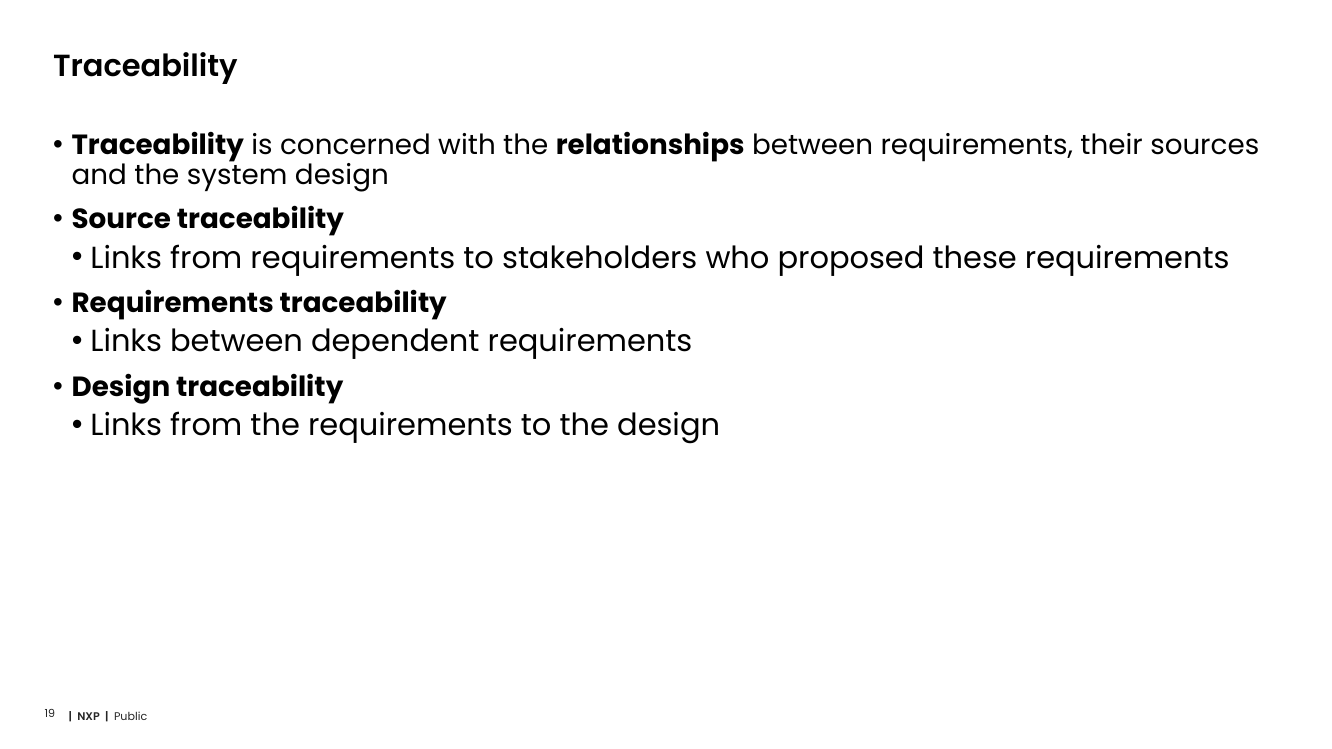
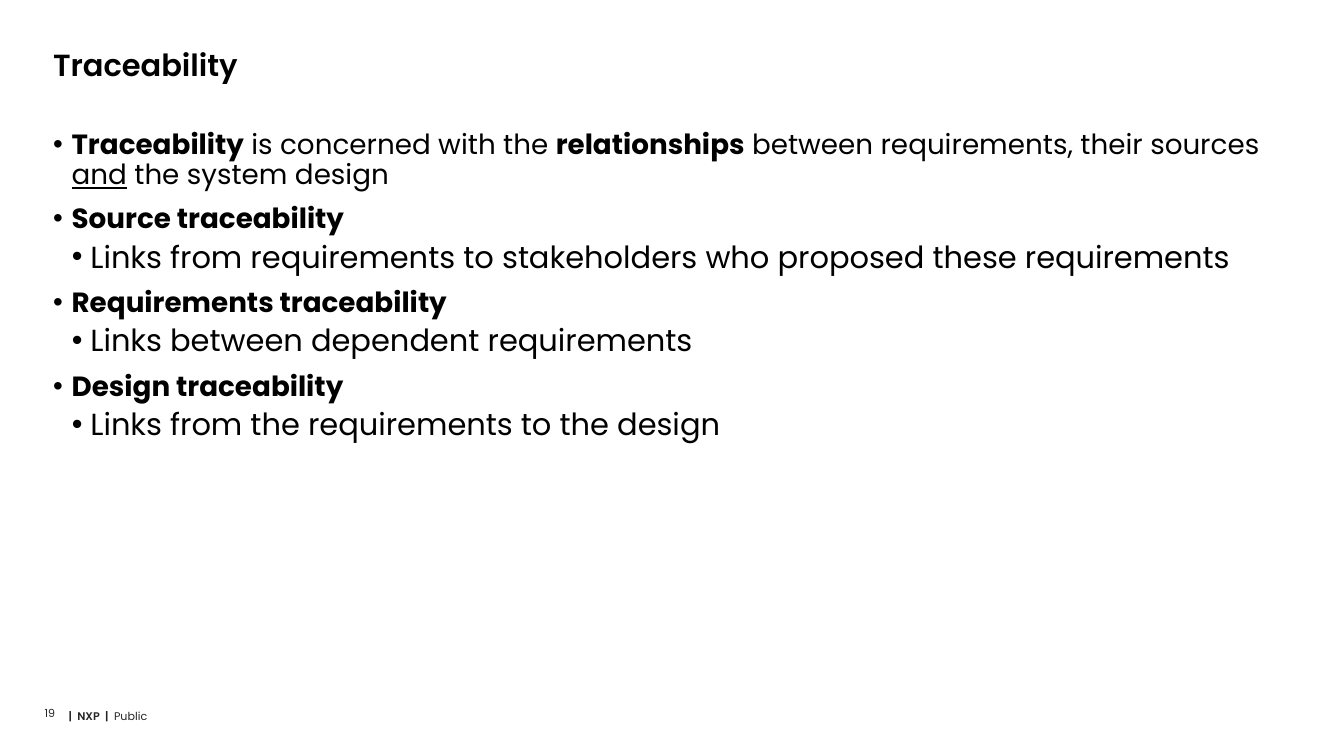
and underline: none -> present (99, 176)
